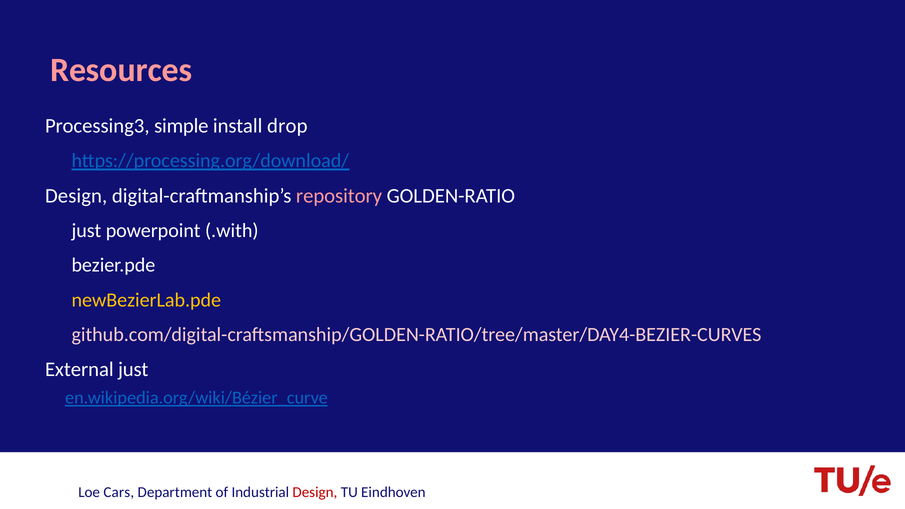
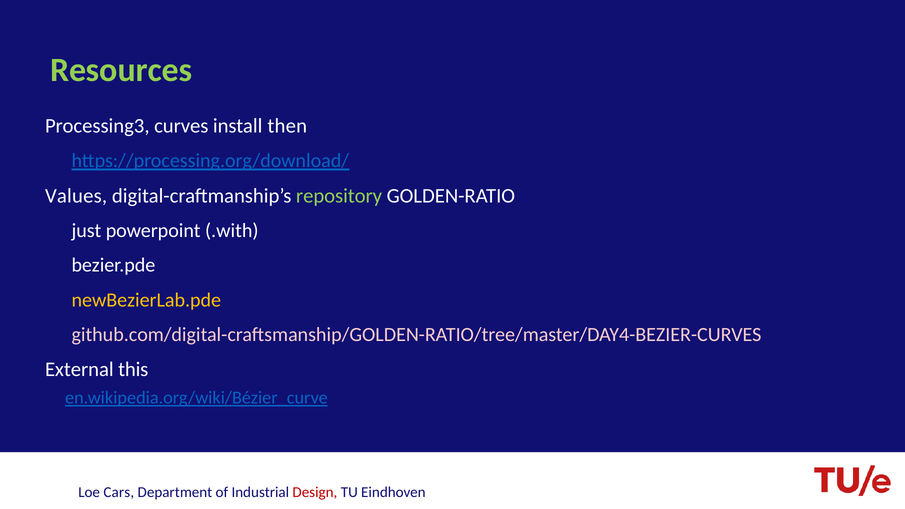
Resources colour: pink -> light green (121, 70)
simple: simple -> curves (181, 126)
drop: drop -> then (287, 126)
Design: Design -> Values (76, 196)
repository colour: pink -> light green (339, 196)
External just: just -> this (133, 369)
